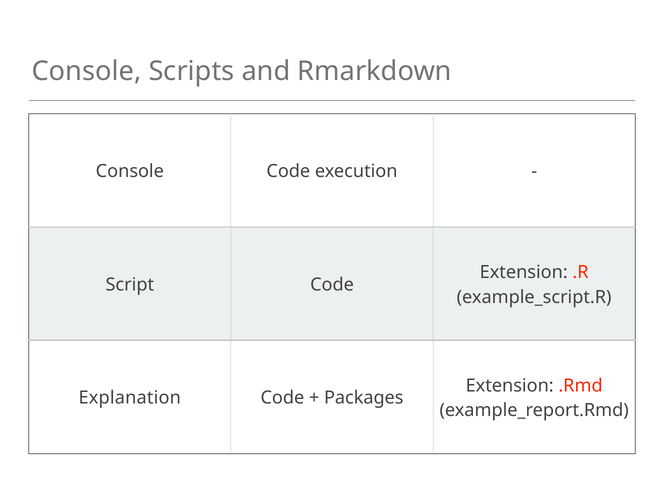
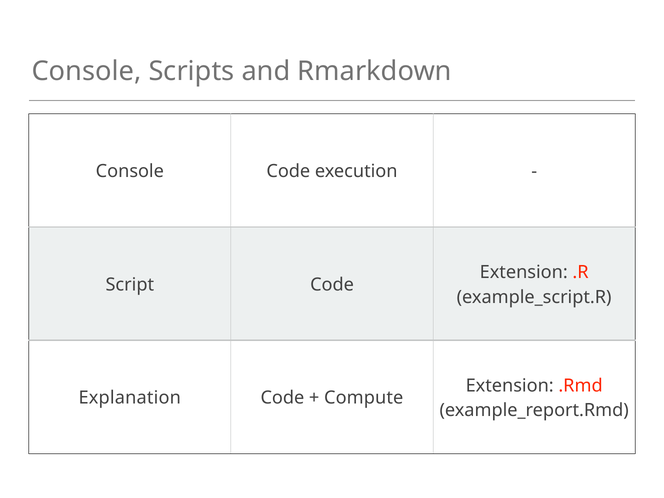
Packages: Packages -> Compute (364, 398)
